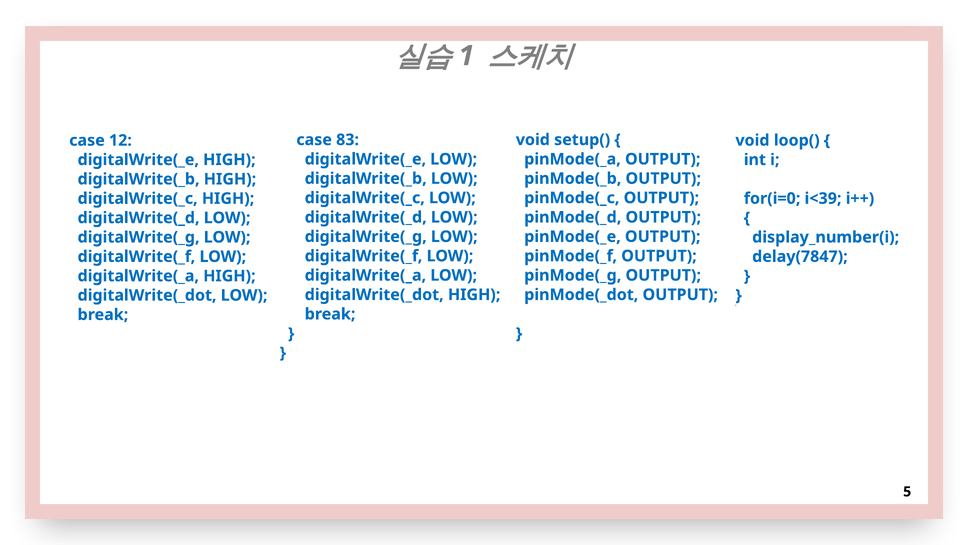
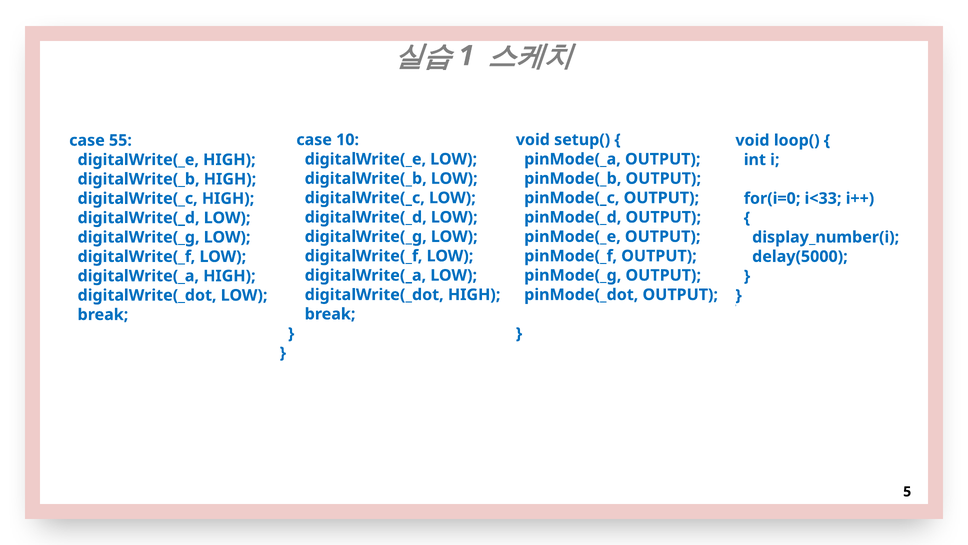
83: 83 -> 10 (348, 140)
12: 12 -> 55 (120, 140)
i<39: i<39 -> i<33 (823, 198)
delay(7847: delay(7847 -> delay(5000 (800, 256)
